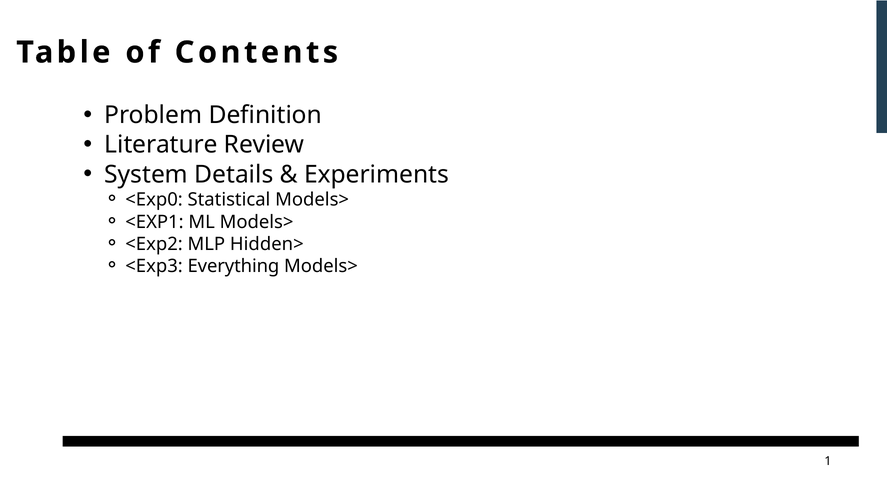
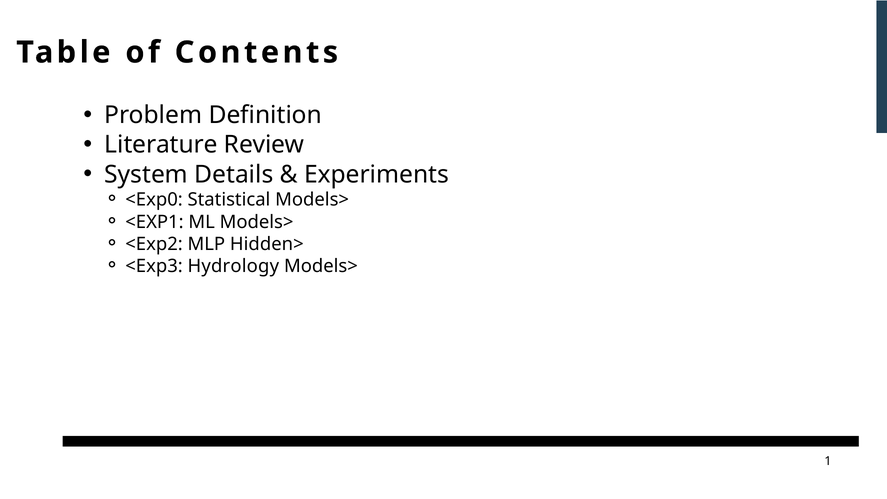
Everything: Everything -> Hydrology (233, 266)
